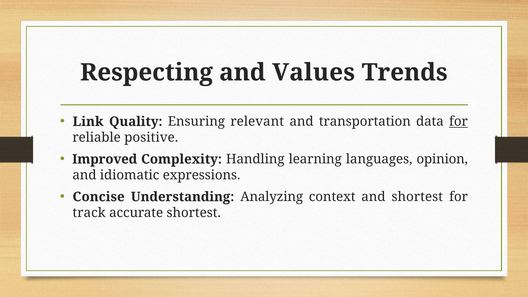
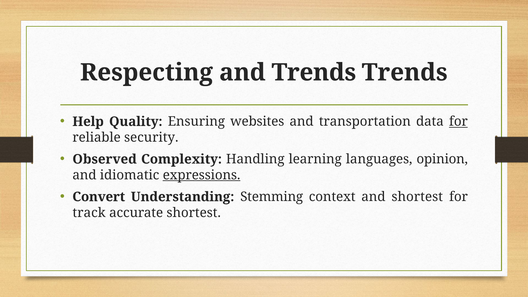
and Values: Values -> Trends (314, 72)
Link: Link -> Help (88, 122)
relevant: relevant -> websites (257, 122)
positive: positive -> security (151, 137)
Improved: Improved -> Observed (105, 159)
expressions underline: none -> present (202, 175)
Concise: Concise -> Convert (99, 197)
Analyzing: Analyzing -> Stemming (272, 197)
